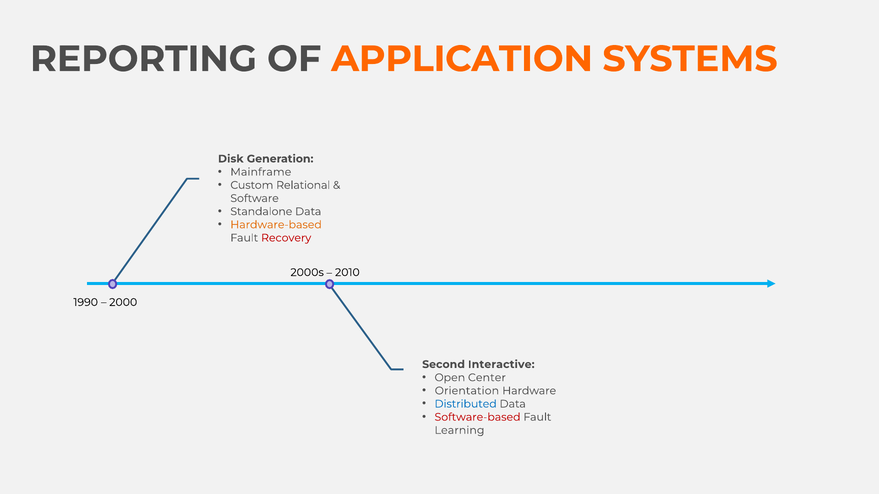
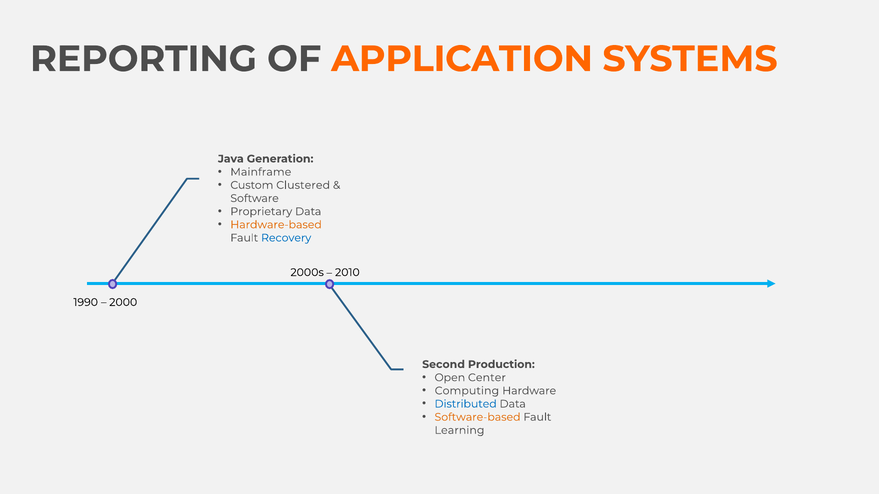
Disk: Disk -> Java (231, 159)
Relational: Relational -> Clustered (303, 185)
Standalone: Standalone -> Proprietary (261, 212)
Recovery colour: red -> blue (286, 238)
Interactive: Interactive -> Production (501, 365)
Orientation: Orientation -> Computing (467, 391)
Software-based colour: red -> orange (478, 417)
